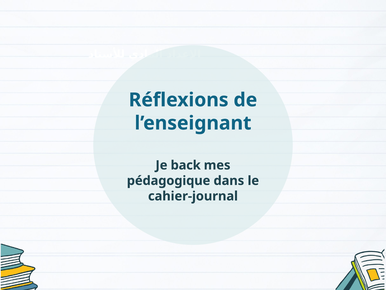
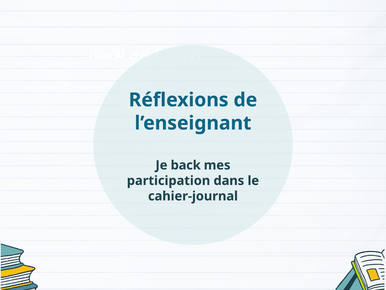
pédagogique: pédagogique -> participation (169, 180)
